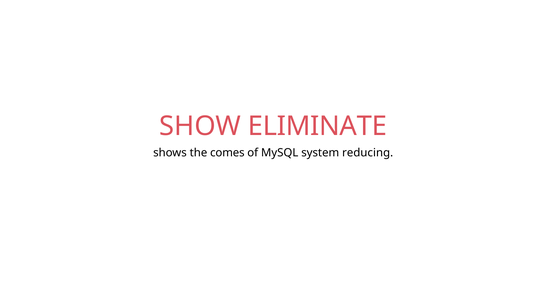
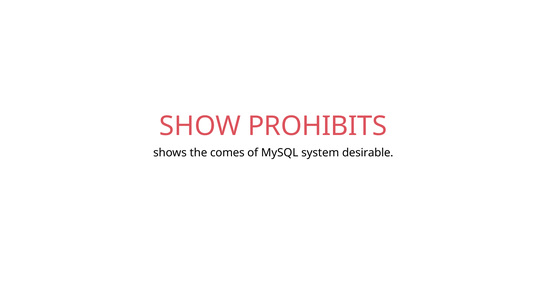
ELIMINATE: ELIMINATE -> PROHIBITS (317, 126)
reducing: reducing -> desirable (368, 153)
